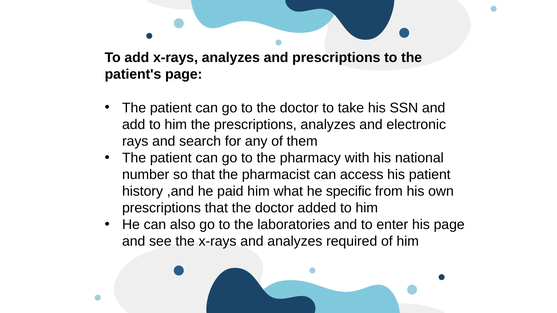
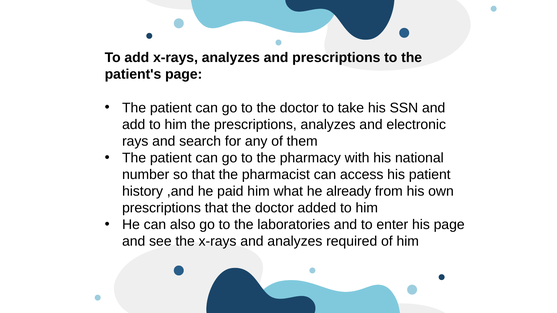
specific: specific -> already (349, 191)
